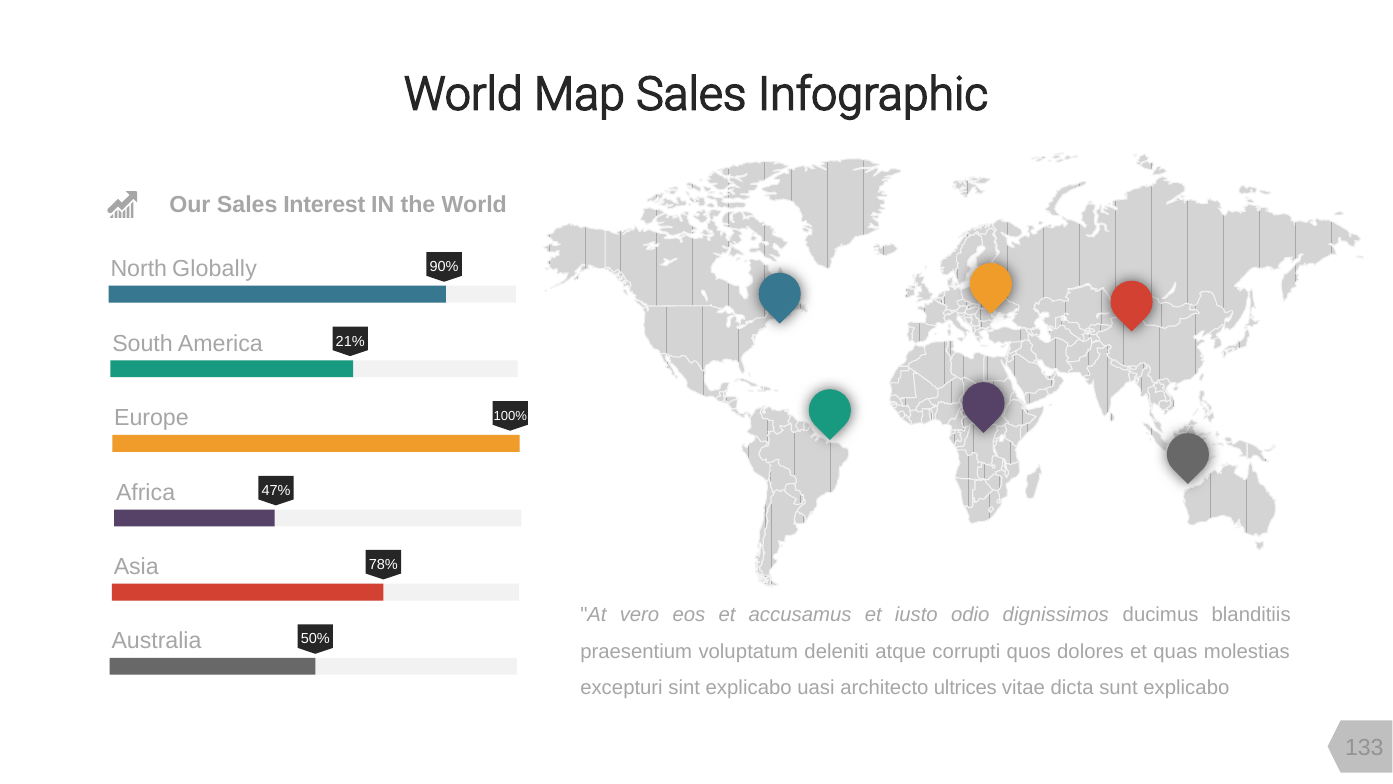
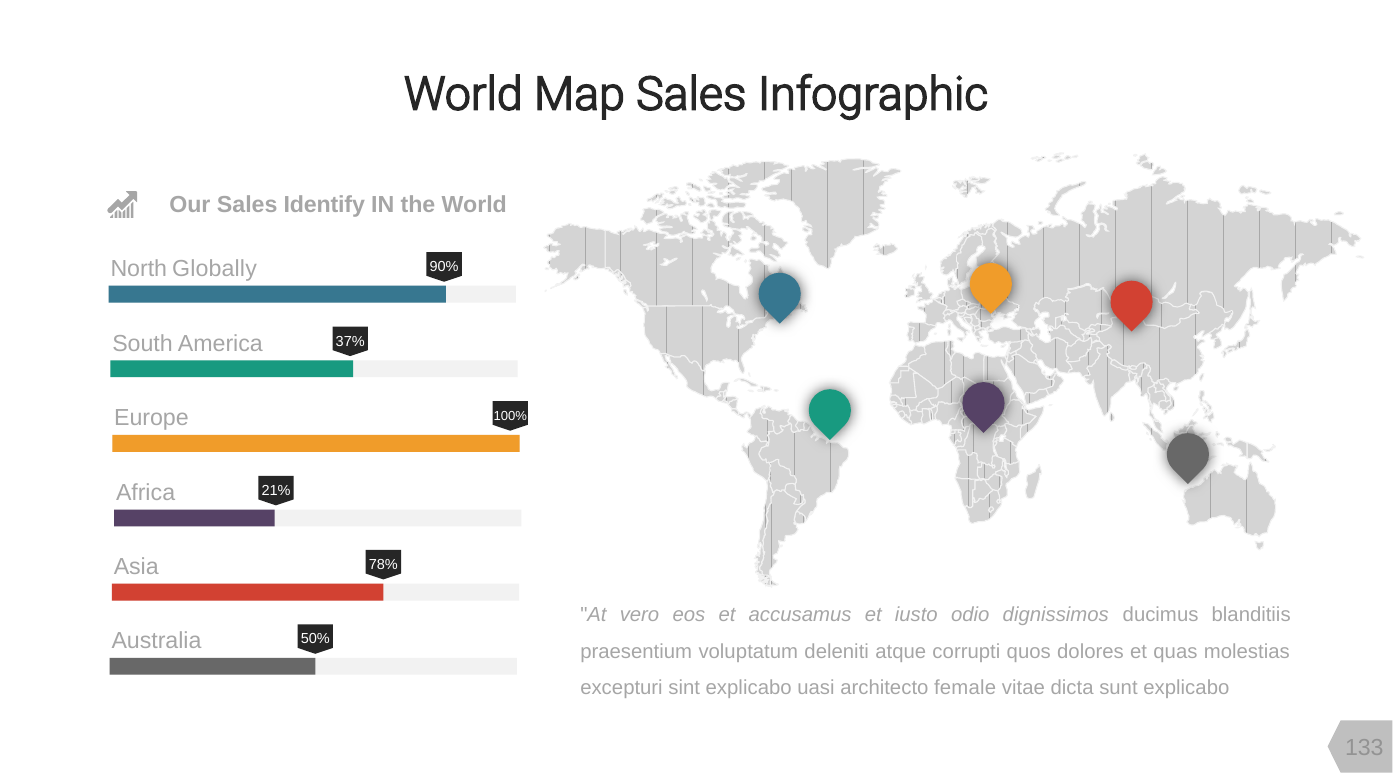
Interest: Interest -> Identify (324, 204)
21%: 21% -> 37% (350, 341)
47%: 47% -> 21% (276, 491)
ultrices: ultrices -> female (965, 688)
